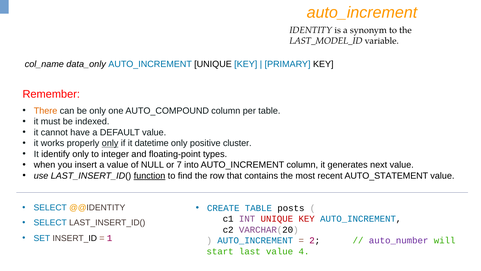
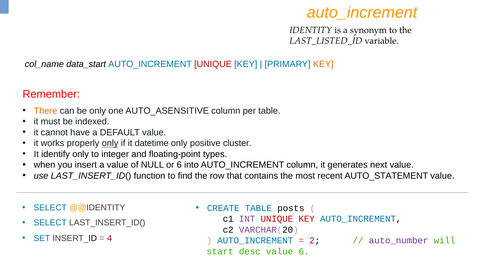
LAST_MODEL_ID: LAST_MODEL_ID -> LAST_LISTED_ID (326, 41)
data_only: data_only -> data_start (86, 64)
UNIQUE colour: black -> red (213, 64)
KEY colour: black -> orange (323, 64)
AUTO_COMPOUND: AUTO_COMPOUND -> AUTO_ASENSITIVE (167, 111)
or 7: 7 -> 6 (179, 165)
function underline: present -> none (150, 175)
1: 1 -> 4 (110, 238)
last: last -> desc (250, 251)
value 4: 4 -> 6 (304, 251)
